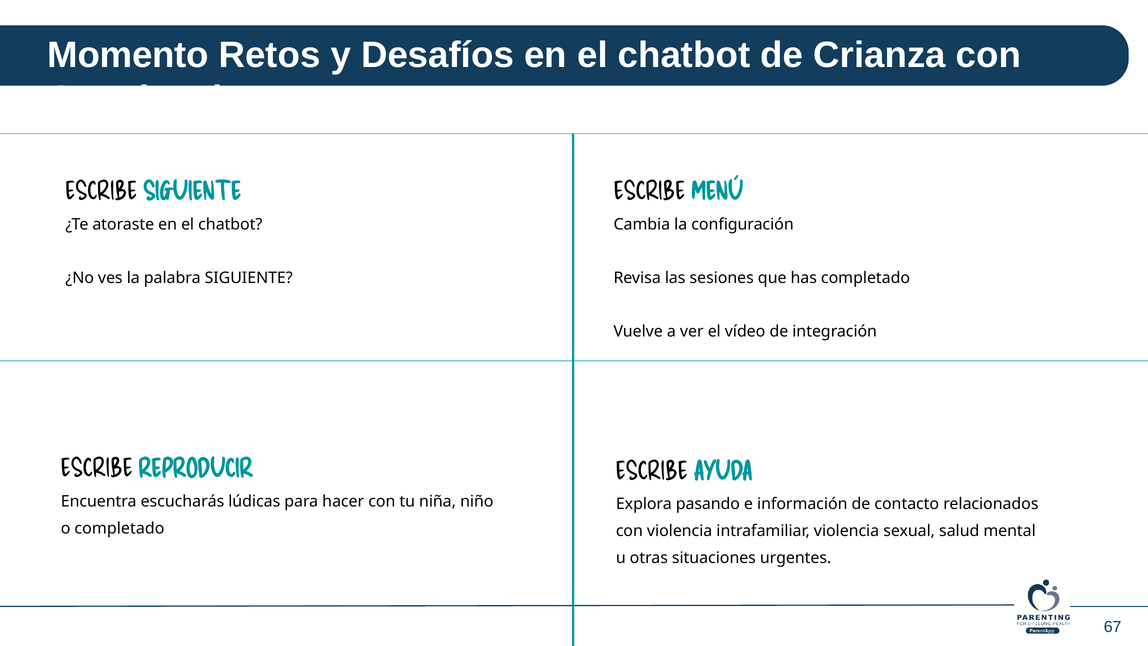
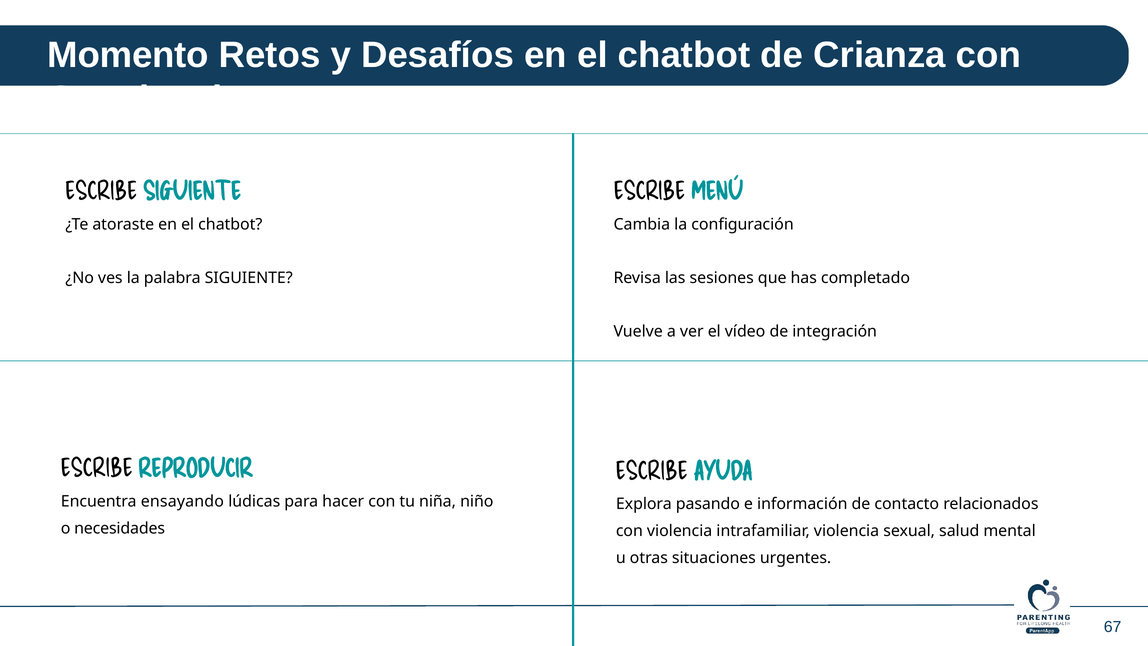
escucharás: escucharás -> ensayando (182, 501)
o completado: completado -> necesidades (120, 528)
